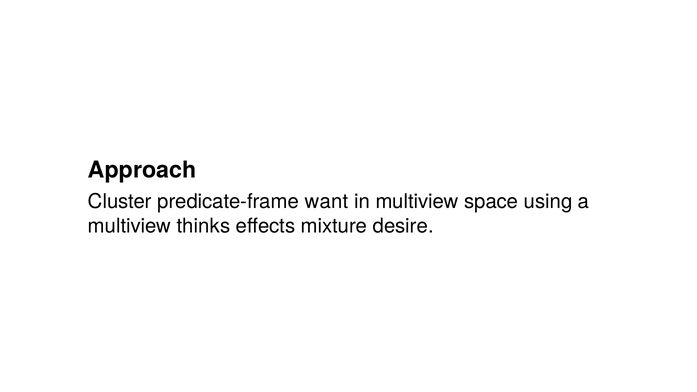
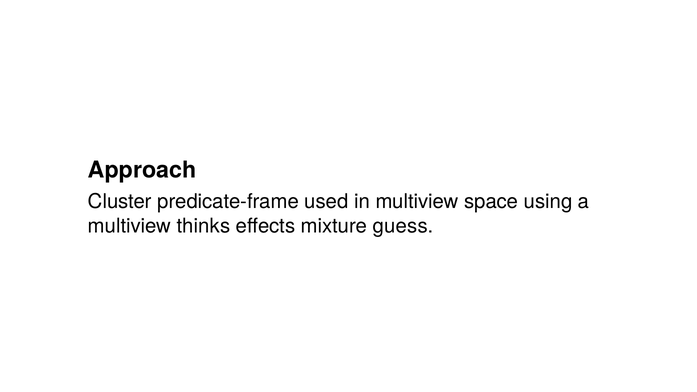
want: want -> used (327, 202)
desire: desire -> guess (403, 226)
